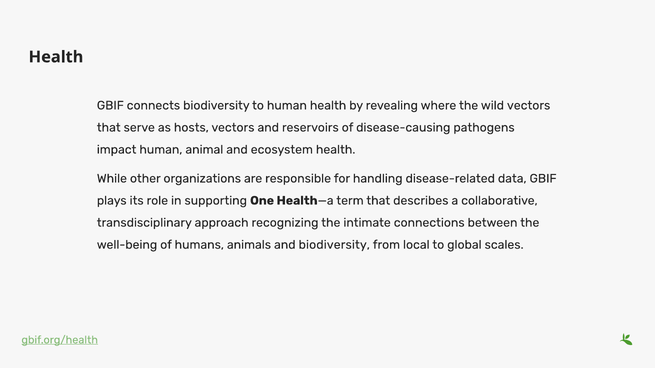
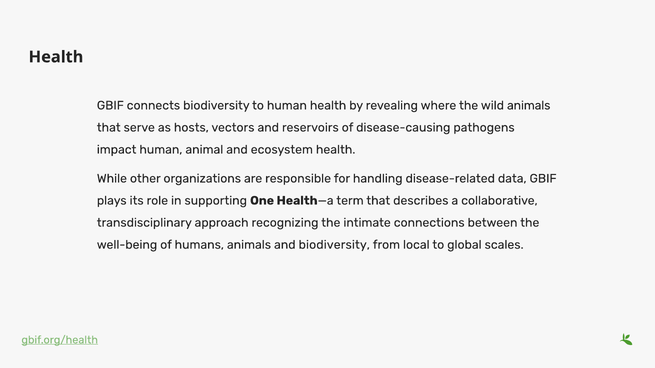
wild vectors: vectors -> animals (529, 106)
